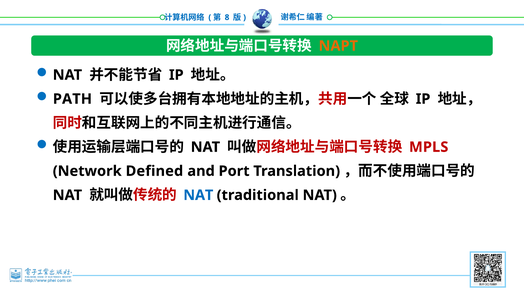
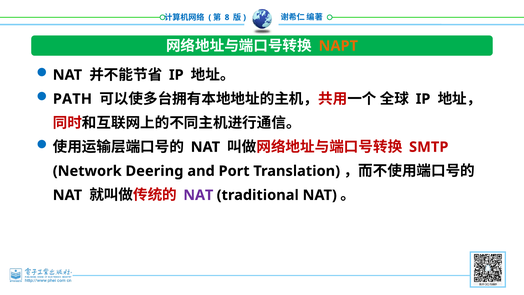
MPLS: MPLS -> SMTP (429, 147)
Defined: Defined -> Deering (154, 171)
NAT colour: blue -> purple (198, 195)
